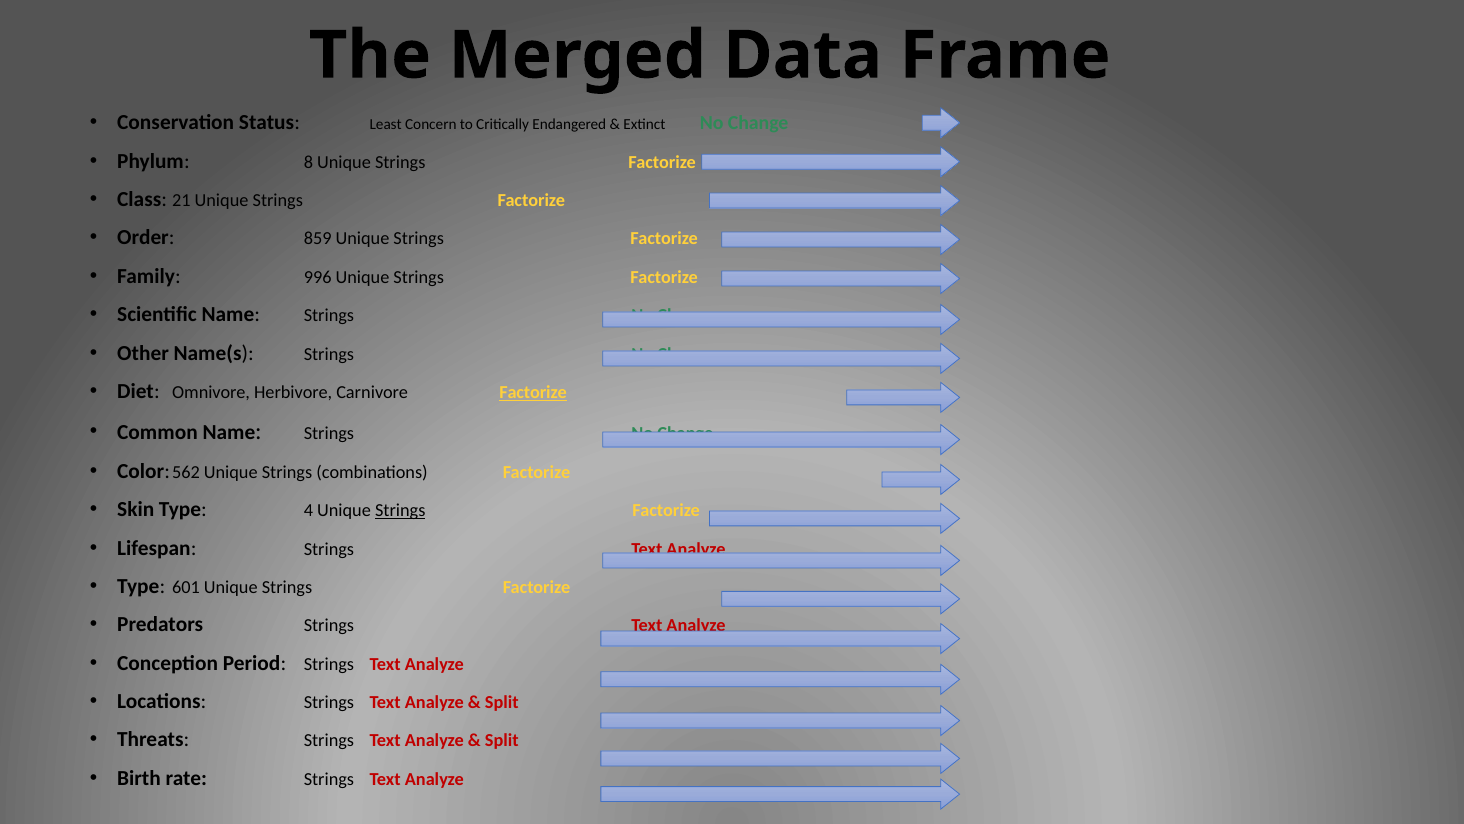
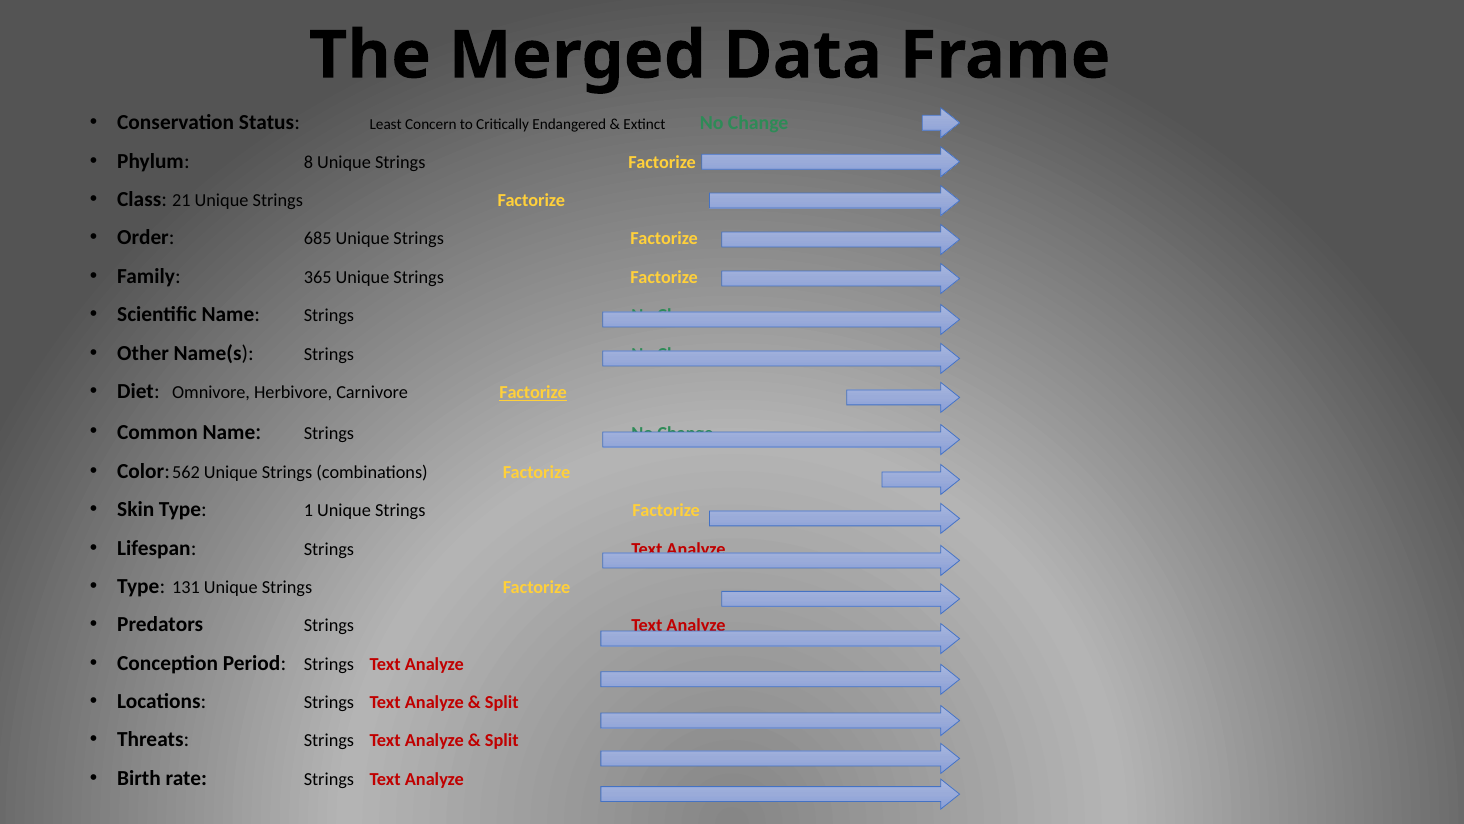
859: 859 -> 685 (318, 239)
996: 996 -> 365 (318, 277)
4: 4 -> 1 (308, 510)
Strings underline: present -> none (400, 510)
601: 601 -> 131 (186, 587)
